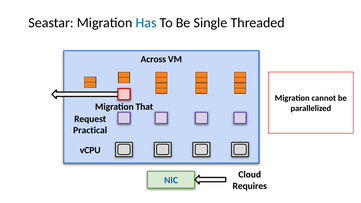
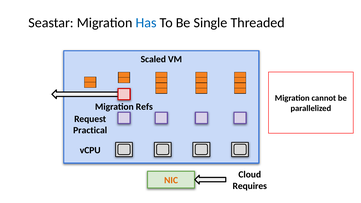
Across: Across -> Scaled (153, 59)
That: That -> Refs (144, 107)
NIC colour: blue -> orange (171, 180)
